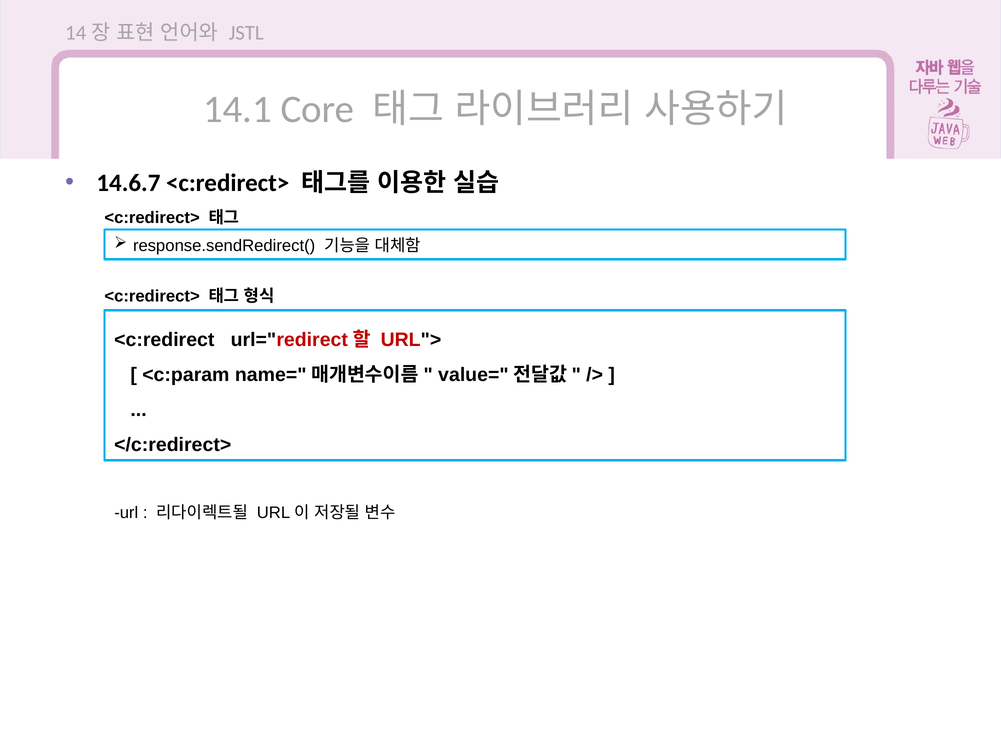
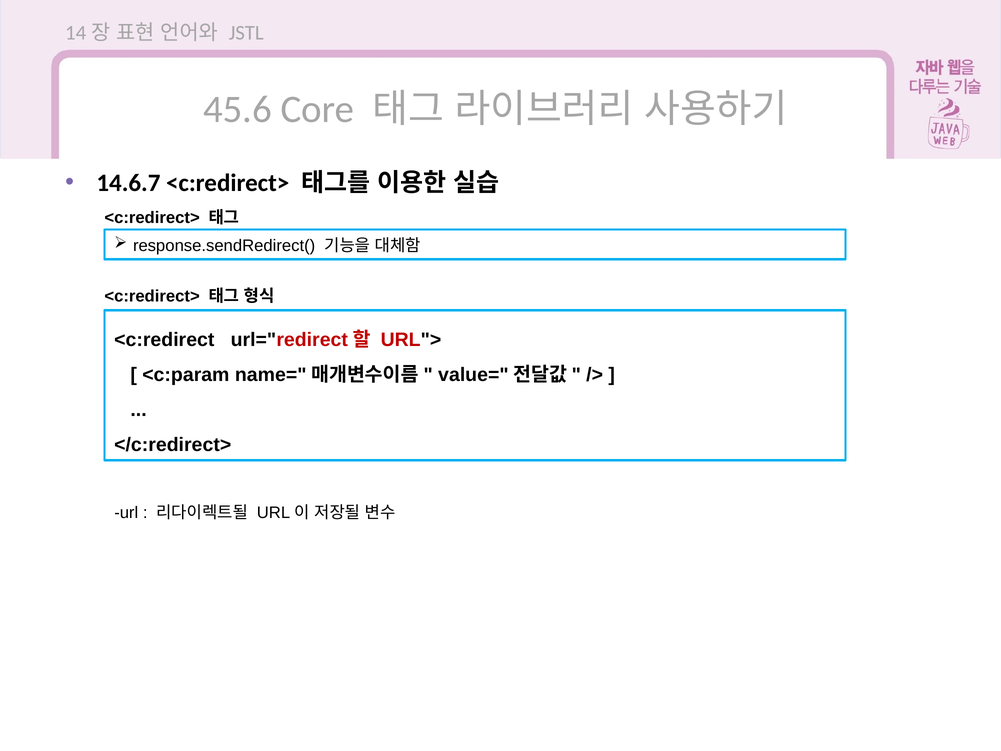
14.1: 14.1 -> 45.6 (238, 109)
